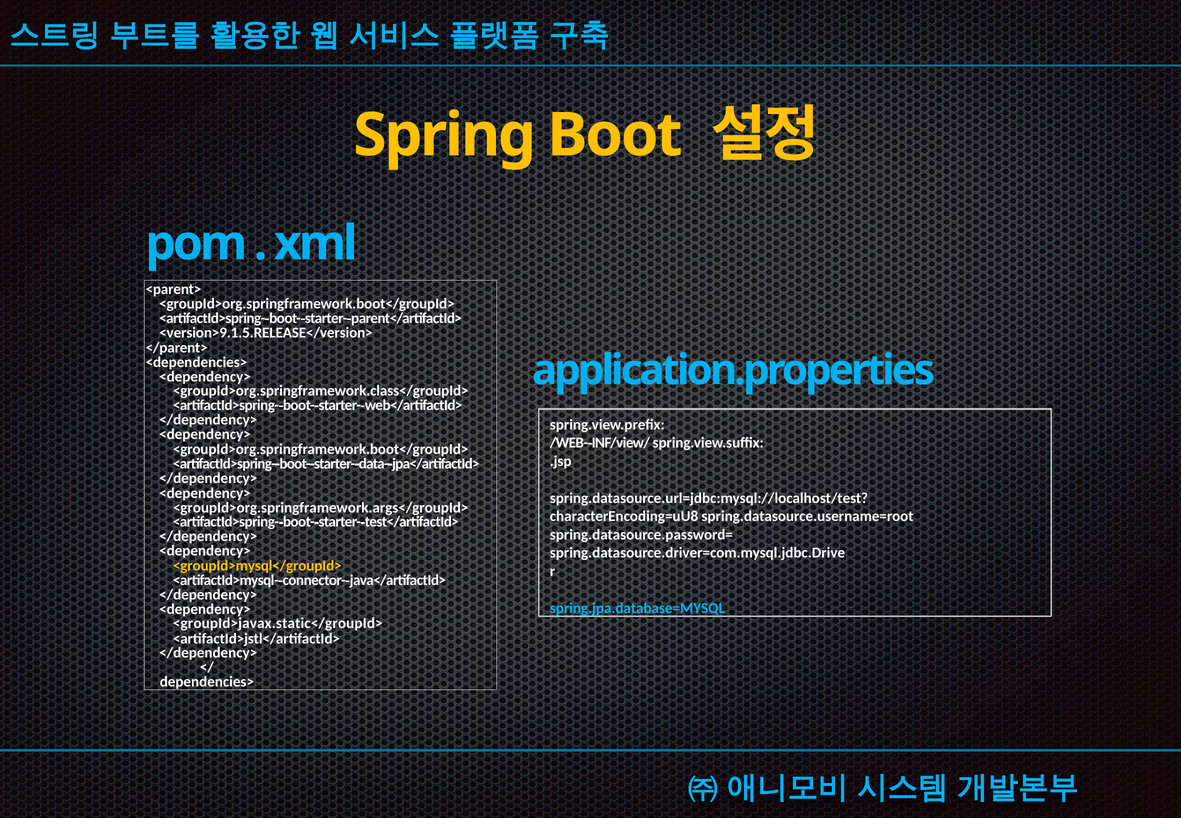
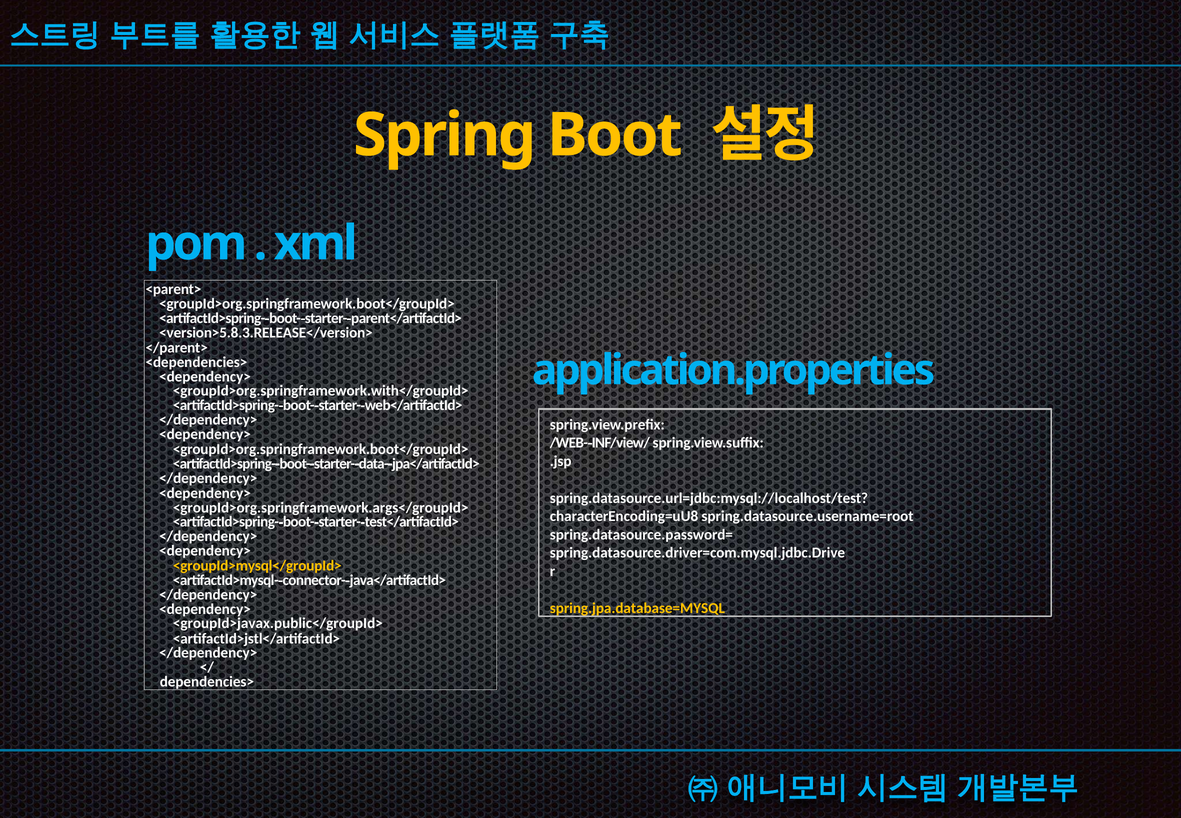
<version>9.1.5.RELEASE</version>: <version>9.1.5.RELEASE</version> -> <version>5.8.3.RELEASE</version> (266, 332)
<groupId>org.springframework.class</groupId>: <groupId>org.springframework.class</groupId> -> <groupId>org.springframework.with</groupId> (321, 391)
spring.jpa.database=MYSQL colour: light blue -> yellow (637, 608)
<groupId>javax.static</groupId>: <groupId>javax.static</groupId> -> <groupId>javax.public</groupId> (278, 623)
